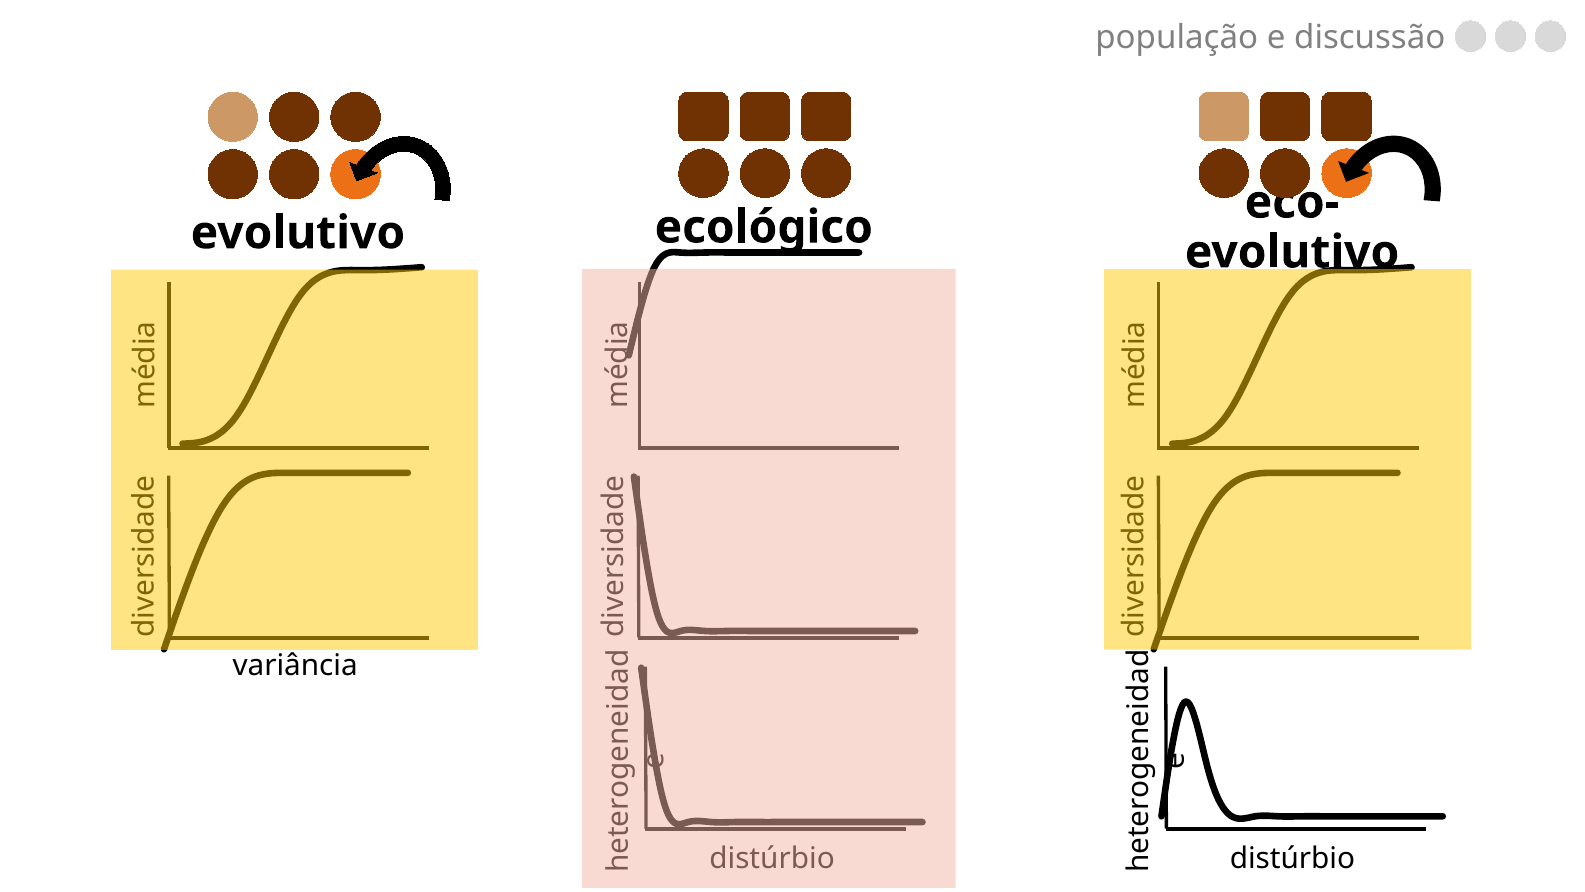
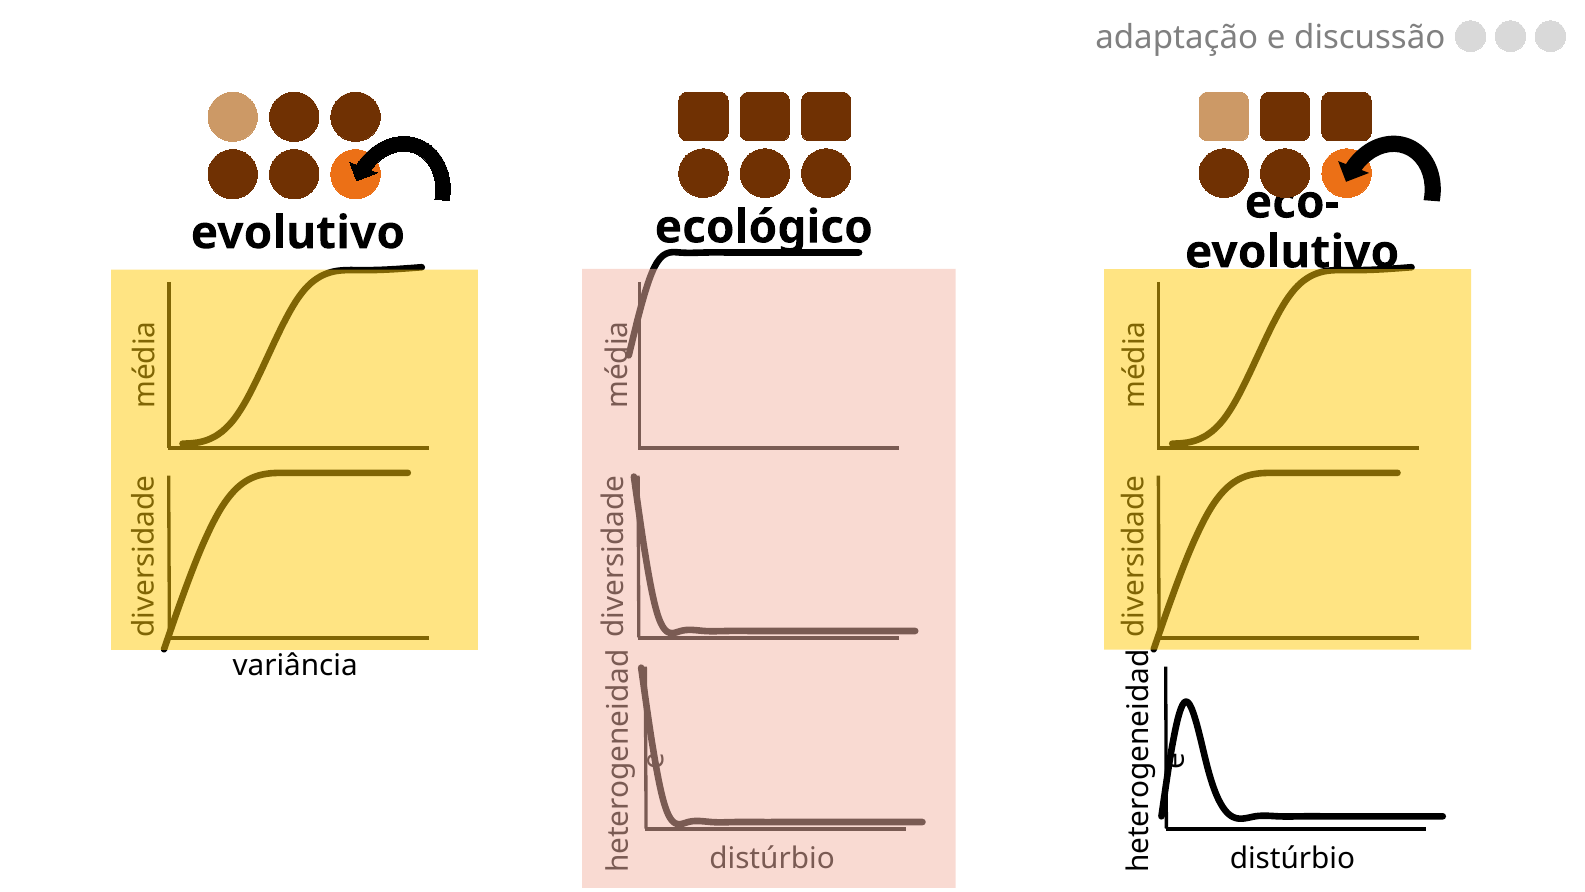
população: população -> adaptação (1177, 37)
